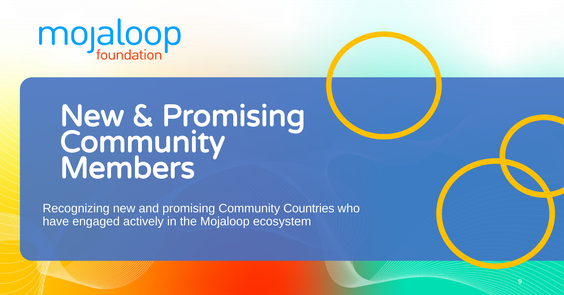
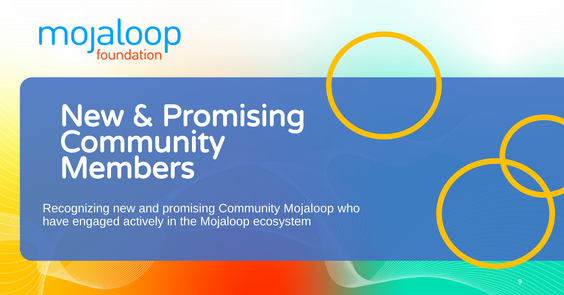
Community Countries: Countries -> Mojaloop (309, 208)
